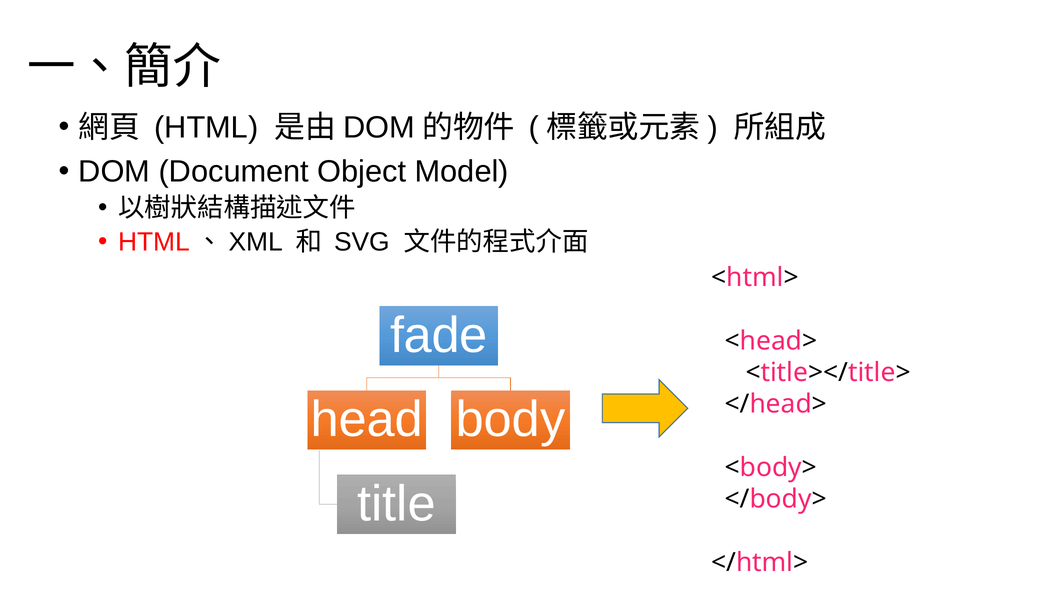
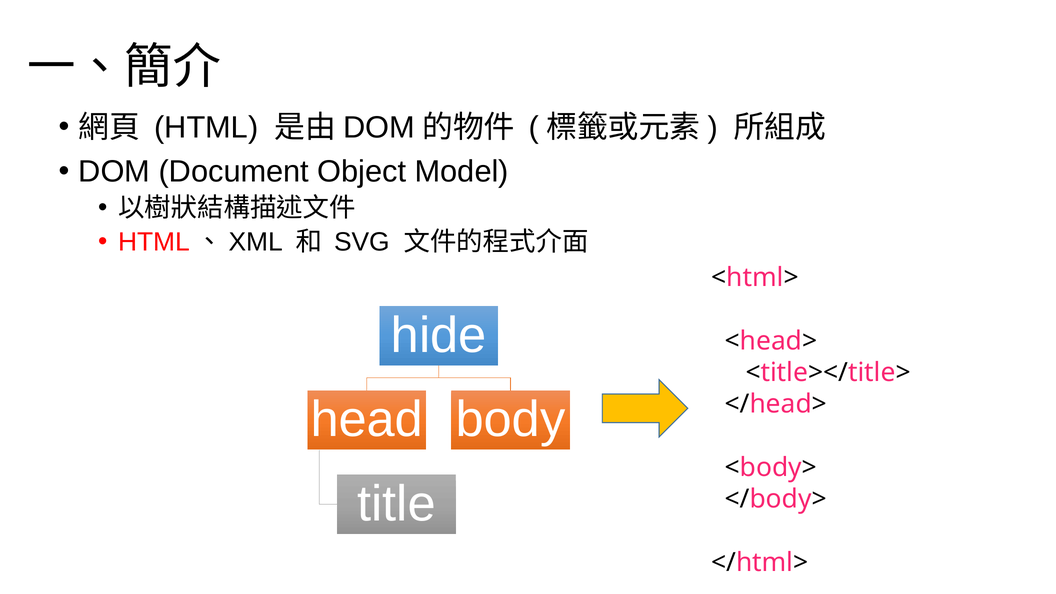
fade: fade -> hide (439, 335)
